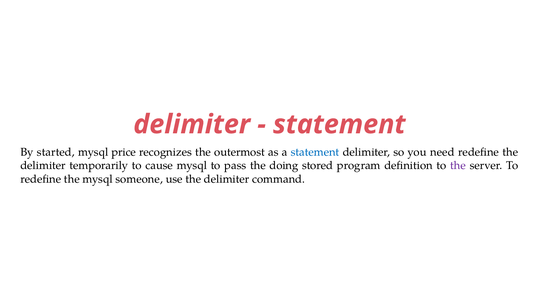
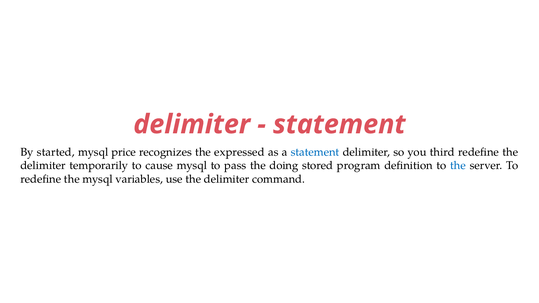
outermost: outermost -> expressed (239, 152)
need: need -> third (442, 152)
the colour: purple -> blue (458, 166)
someone: someone -> variables (139, 179)
